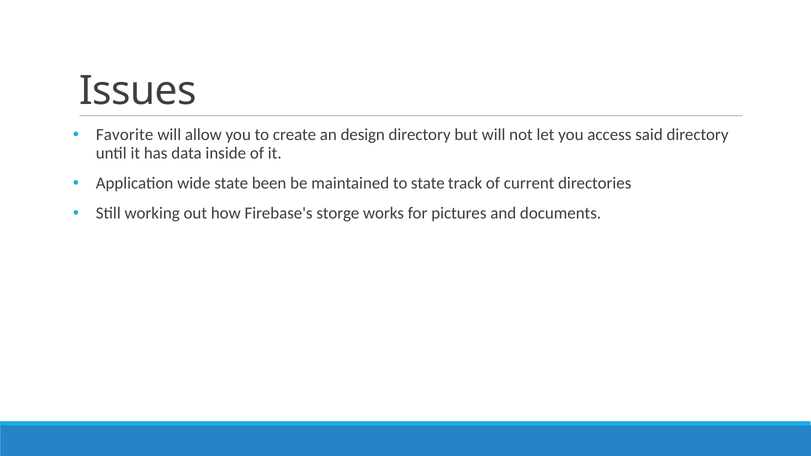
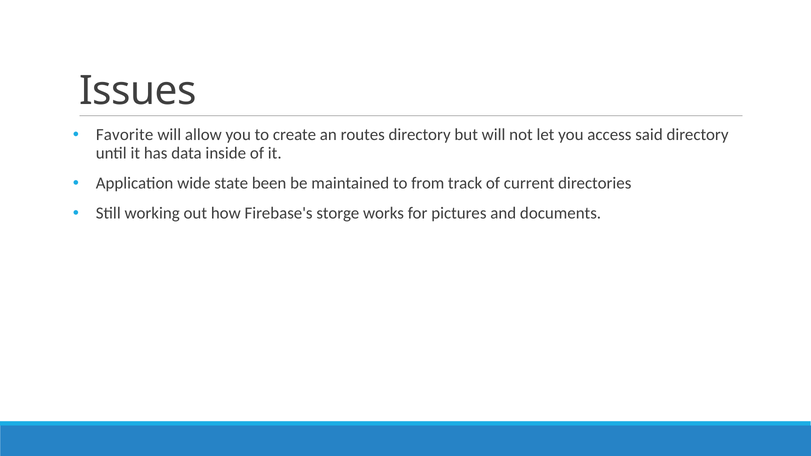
design: design -> routes (363, 135)
to state: state -> from (428, 183)
